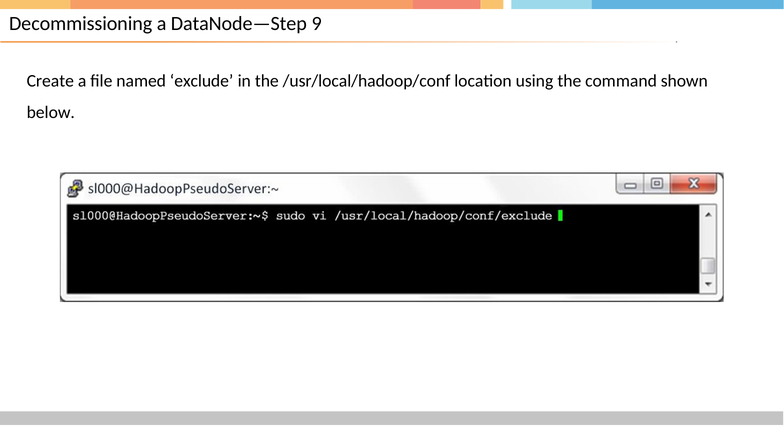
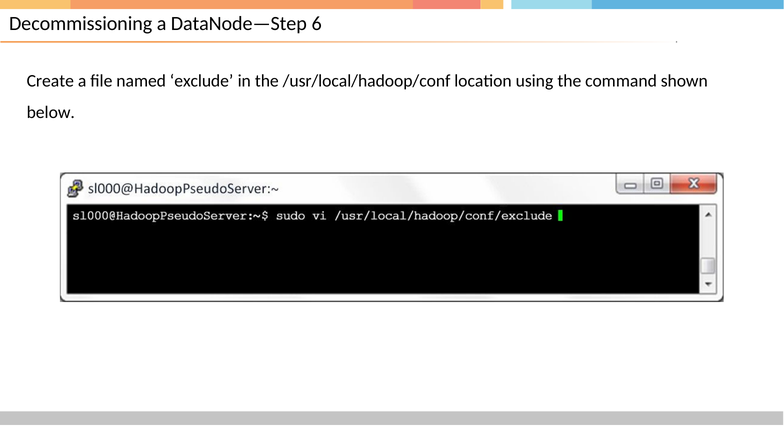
9: 9 -> 6 (317, 23)
